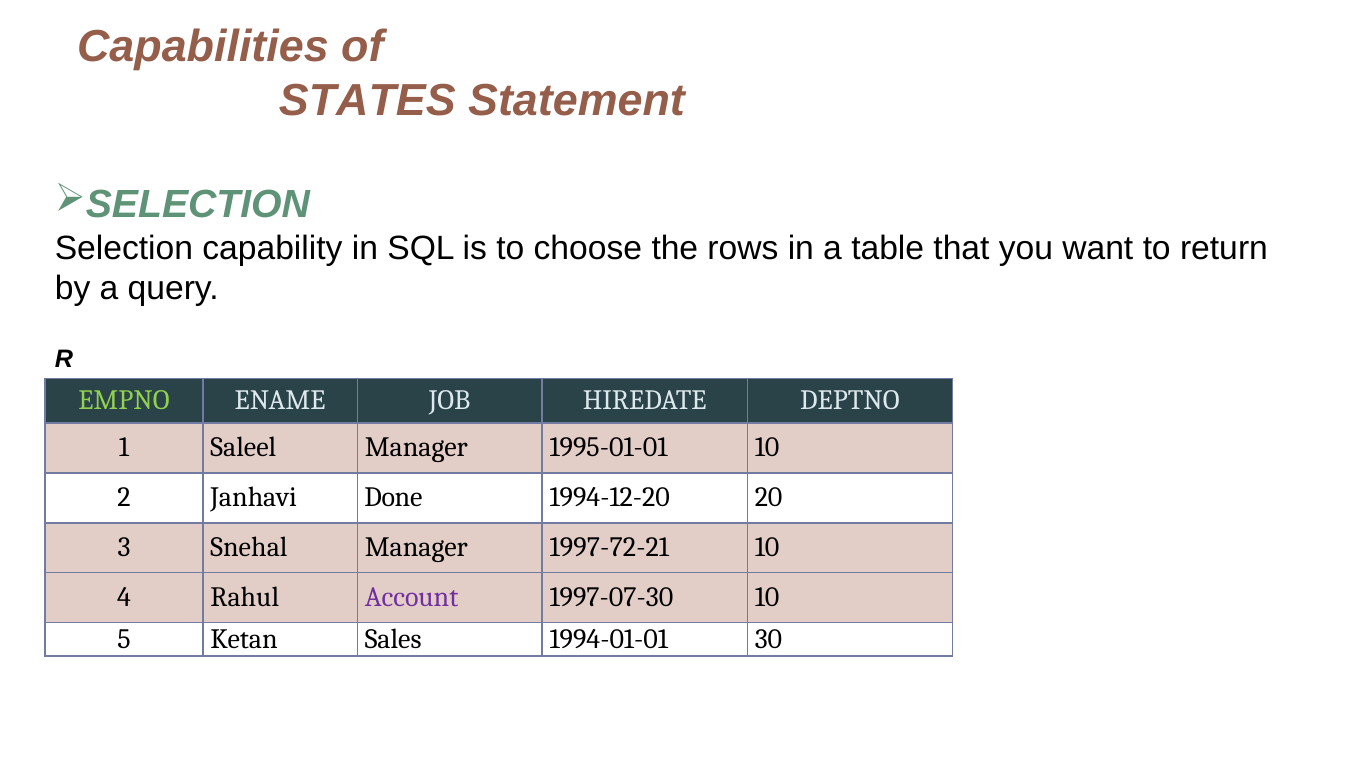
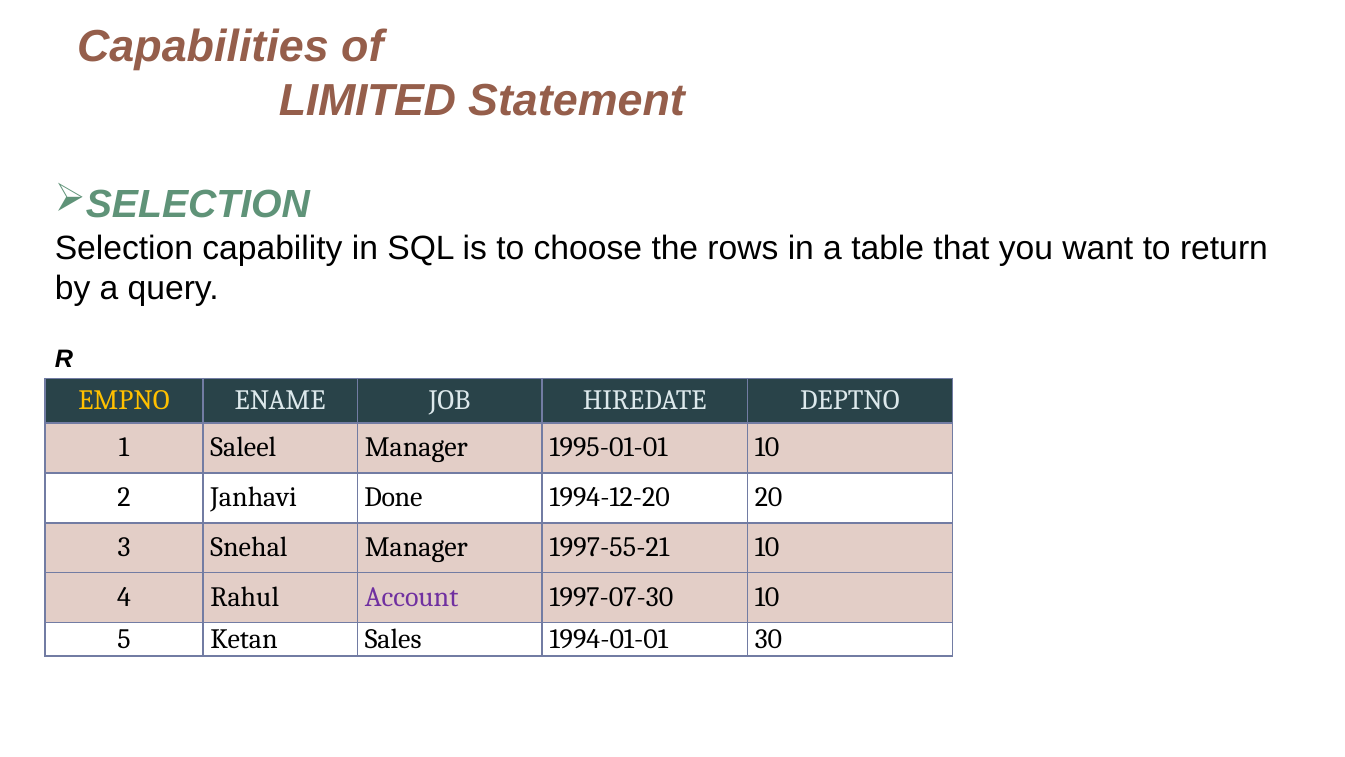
STATES: STATES -> LIMITED (367, 101)
EMPNO colour: light green -> yellow (124, 400)
1997-72-21: 1997-72-21 -> 1997-55-21 (609, 547)
